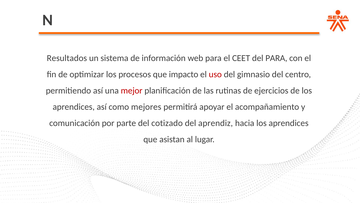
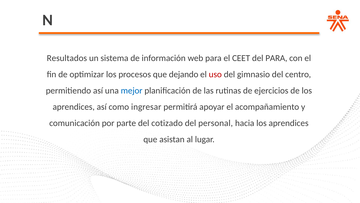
impacto: impacto -> dejando (184, 74)
mejor colour: red -> blue (132, 90)
mejores: mejores -> ingresar (146, 107)
aprendiz: aprendiz -> personal (216, 123)
